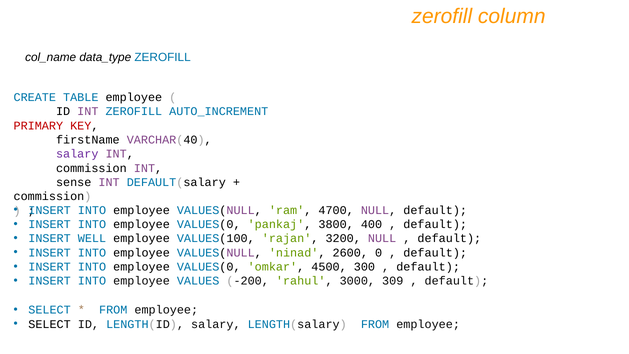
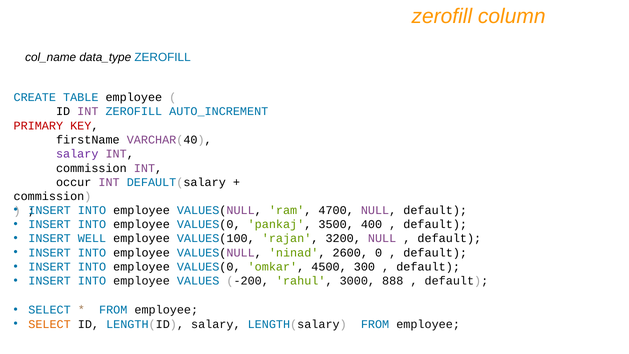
sense: sense -> occur (74, 182)
3800: 3800 -> 3500 (336, 224)
309: 309 -> 888 (393, 281)
SELECT colour: black -> orange (50, 324)
